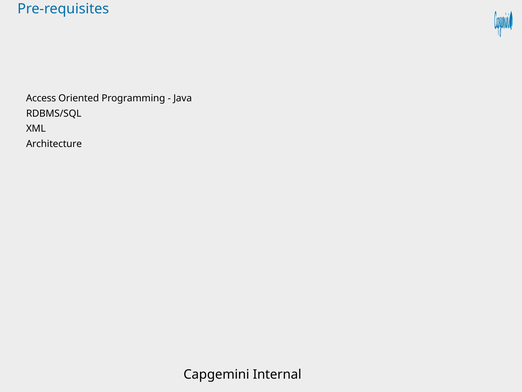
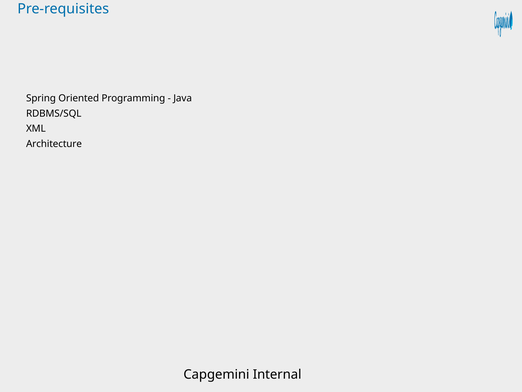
Access: Access -> Spring (41, 98)
